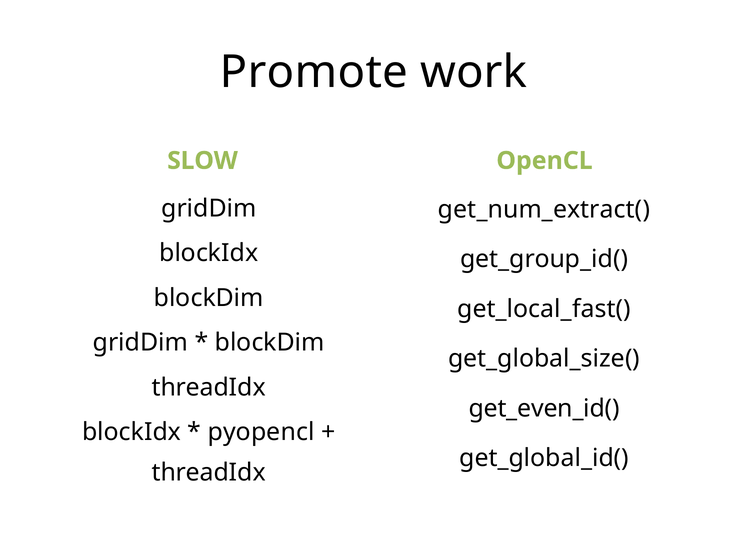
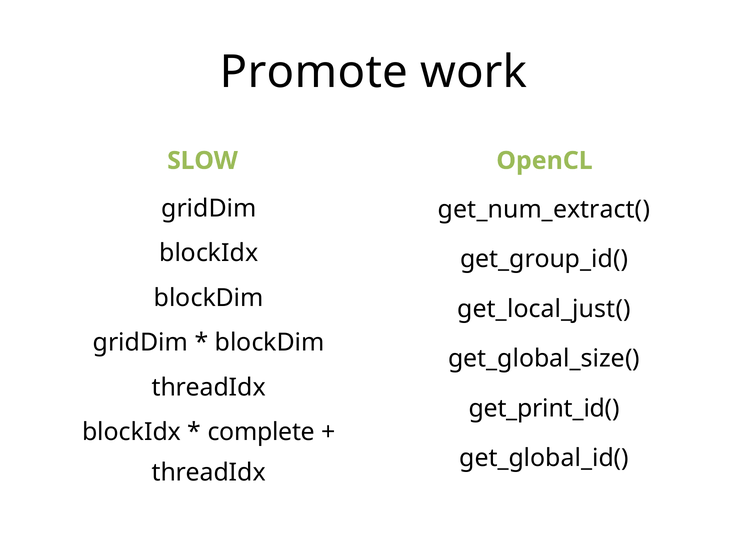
get_local_fast(: get_local_fast( -> get_local_just( (544, 309)
get_even_id(: get_even_id( -> get_print_id( (544, 409)
pyopencl: pyopencl -> complete (261, 432)
